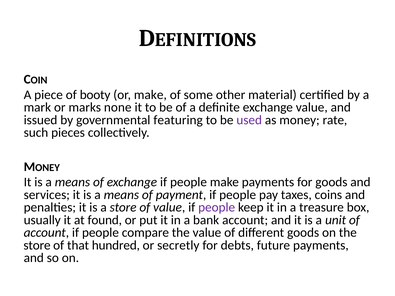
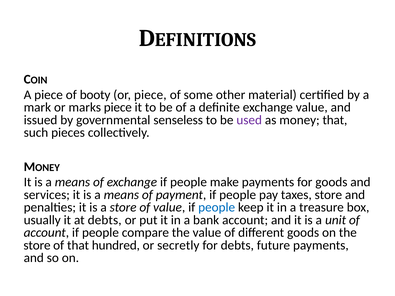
or make: make -> piece (150, 95)
marks none: none -> piece (118, 107)
featuring: featuring -> senseless (178, 120)
money rate: rate -> that (335, 120)
taxes coins: coins -> store (328, 195)
people colour: purple -> blue (217, 208)
at found: found -> debts (105, 220)
